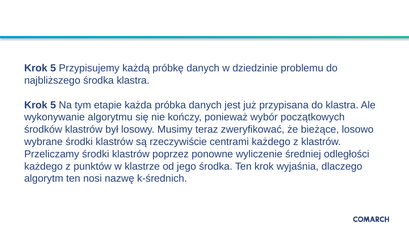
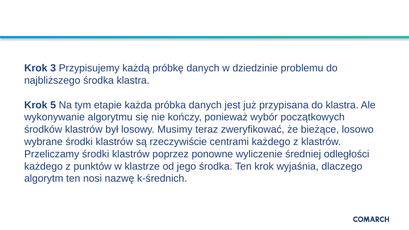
5: 5 -> 3 (53, 68)
